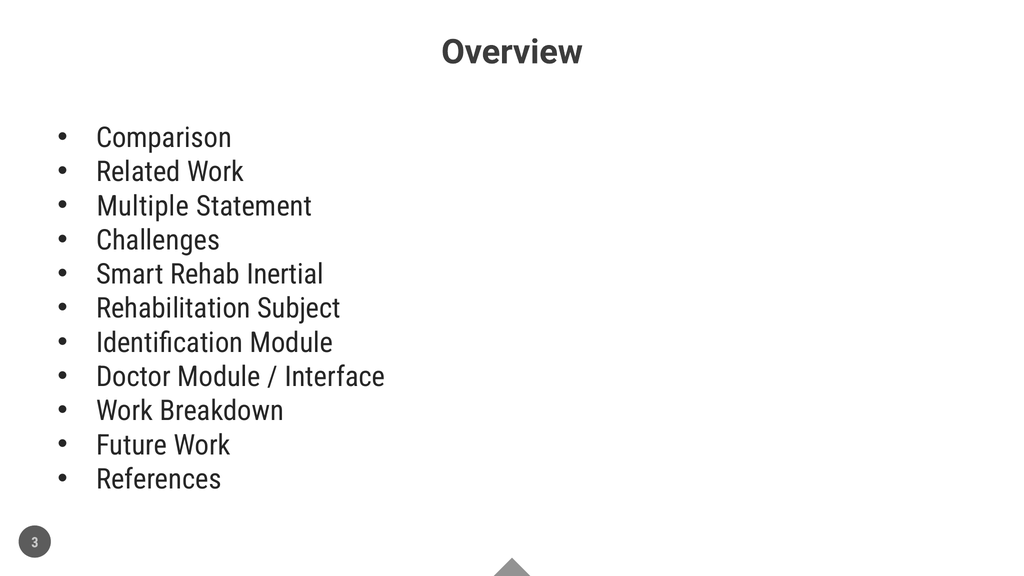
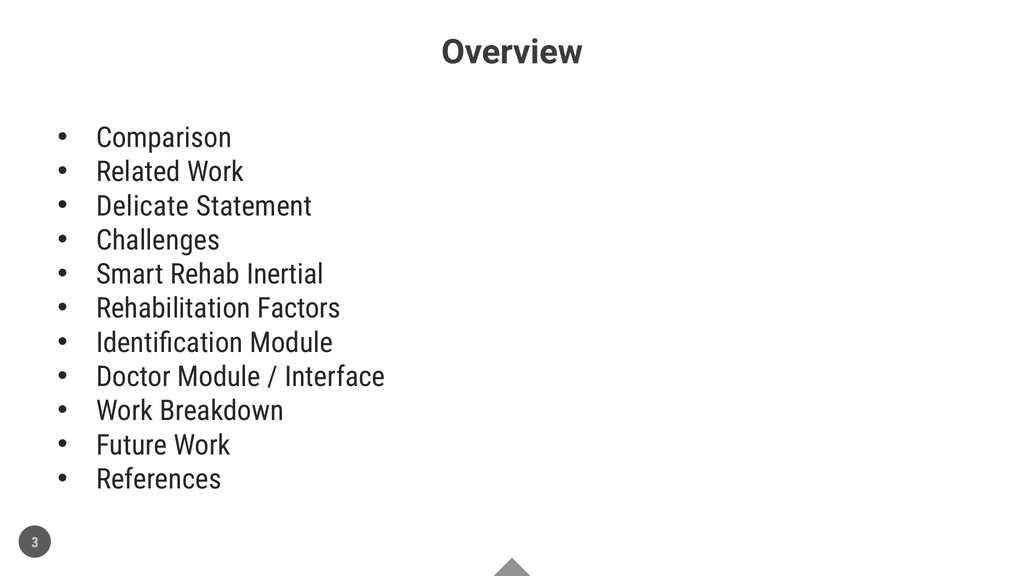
Multiple: Multiple -> Delicate (143, 206)
Subject: Subject -> Factors (299, 309)
